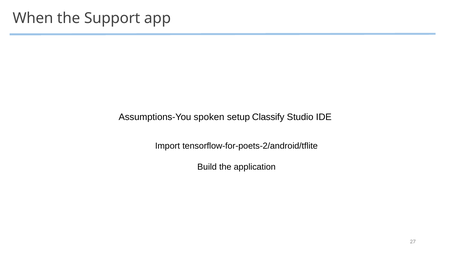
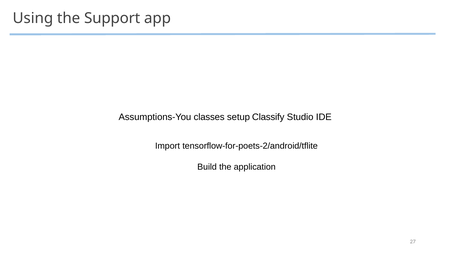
When: When -> Using (33, 18)
spoken: spoken -> classes (209, 117)
